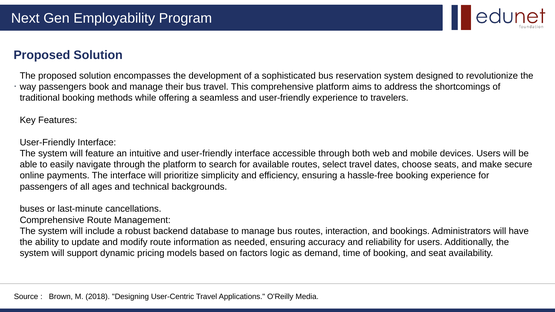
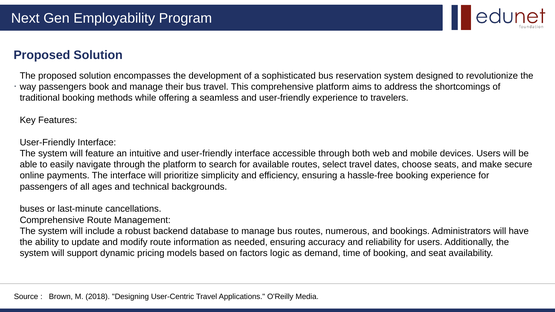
interaction: interaction -> numerous (348, 231)
